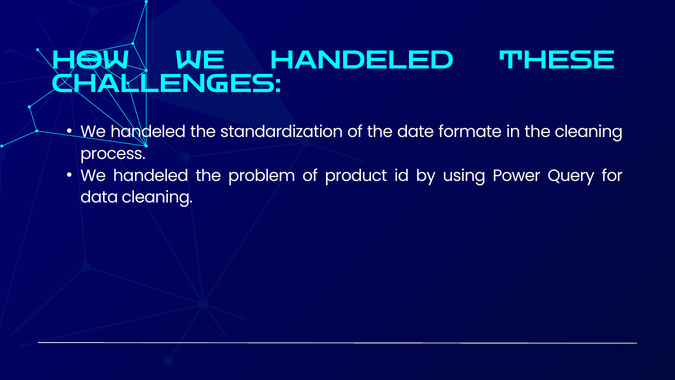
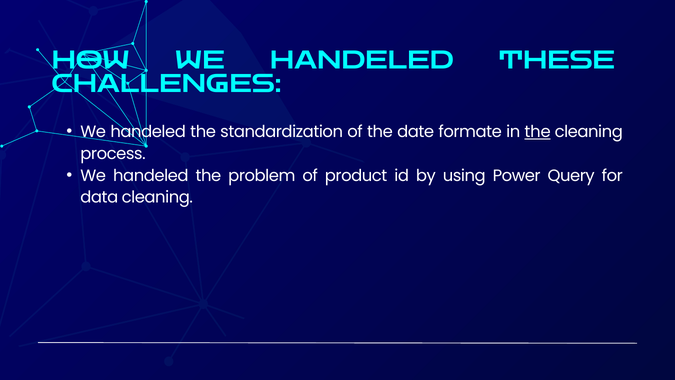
the underline: none -> present (538, 132)
